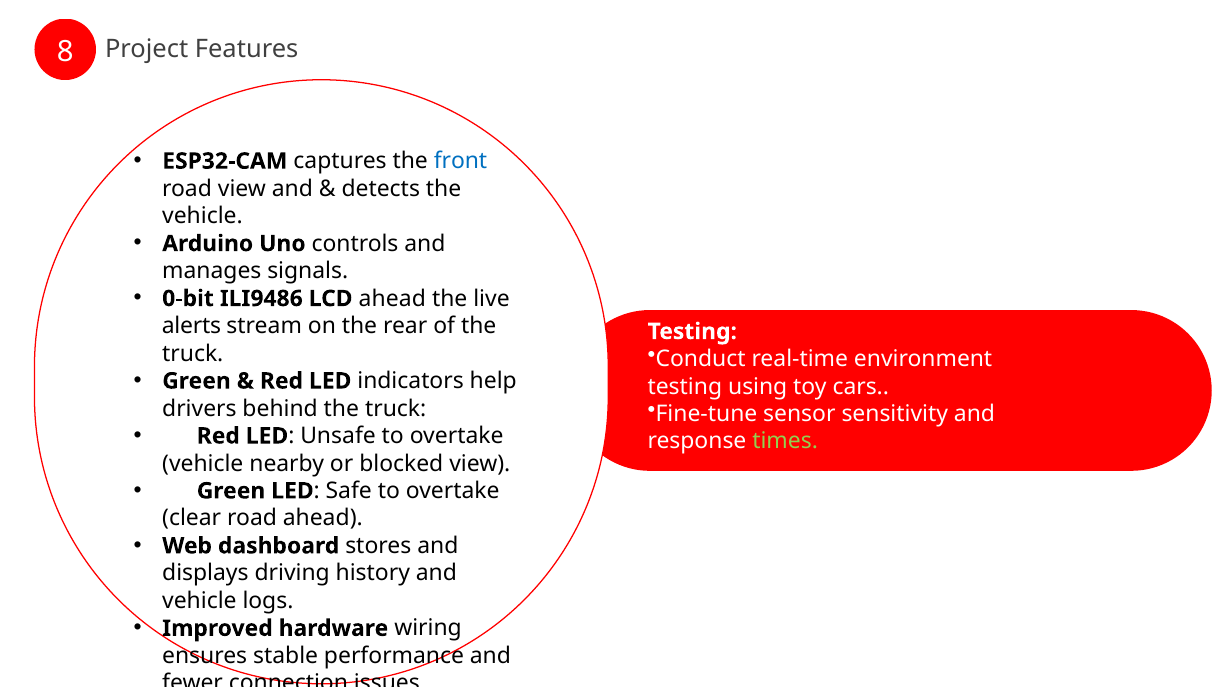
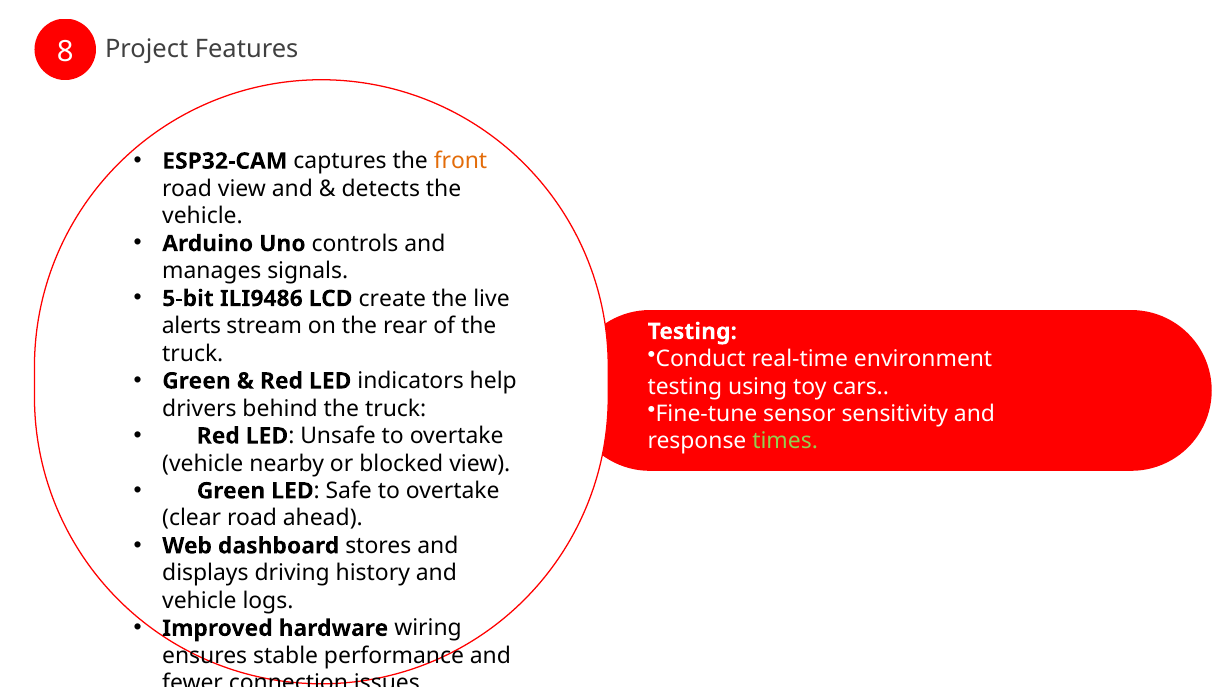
front colour: blue -> orange (461, 161)
0-bit: 0-bit -> 5-bit (188, 299)
LCD ahead: ahead -> create (392, 299)
